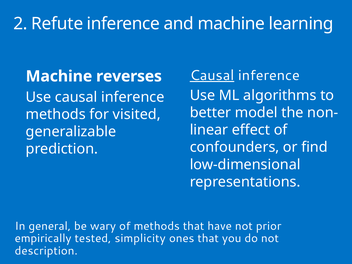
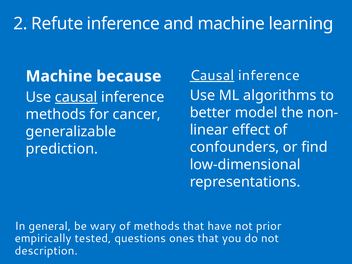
reverses: reverses -> because (129, 76)
causal underline: none -> present (76, 97)
visited: visited -> cancer (137, 114)
simplicity: simplicity -> questions (140, 238)
